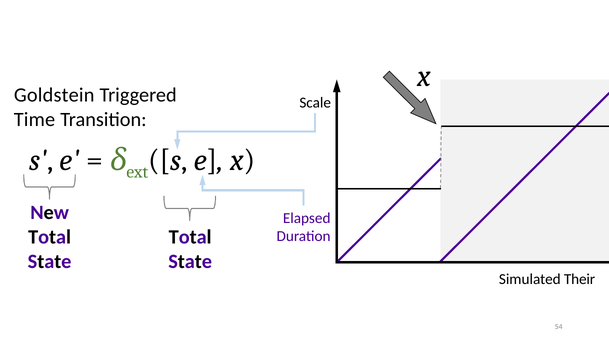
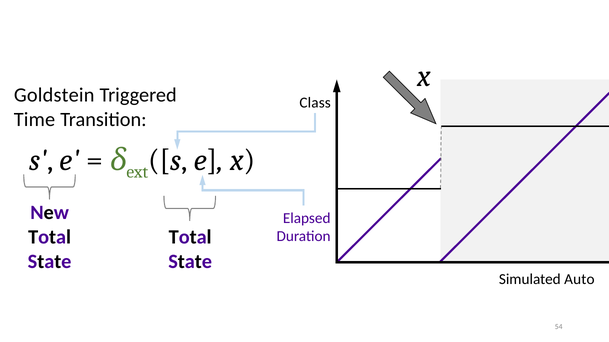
Scale: Scale -> Class (315, 103)
Their: Their -> Auto (579, 280)
